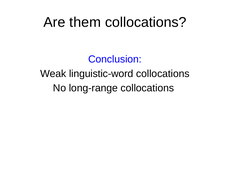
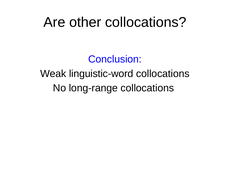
them: them -> other (85, 22)
